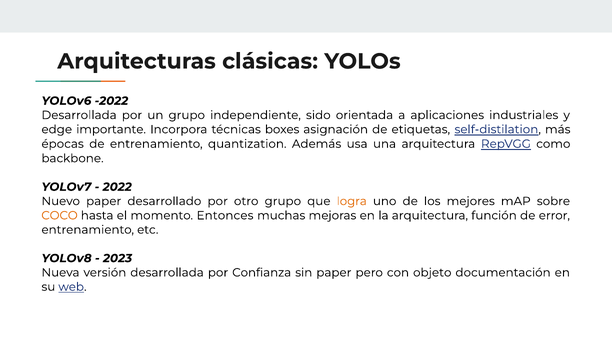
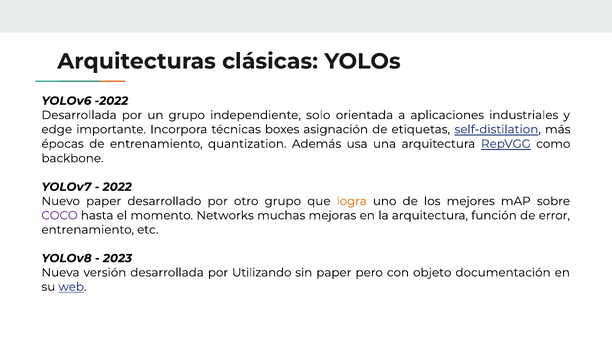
sido: sido -> solo (318, 115)
COCO colour: orange -> purple (60, 216)
Entonces: Entonces -> Networks (225, 216)
Confianza: Confianza -> Utilizando (262, 273)
